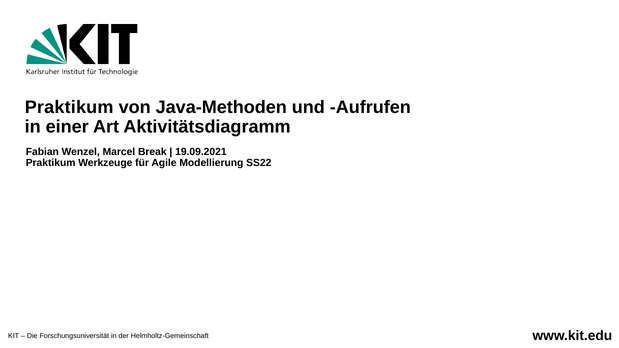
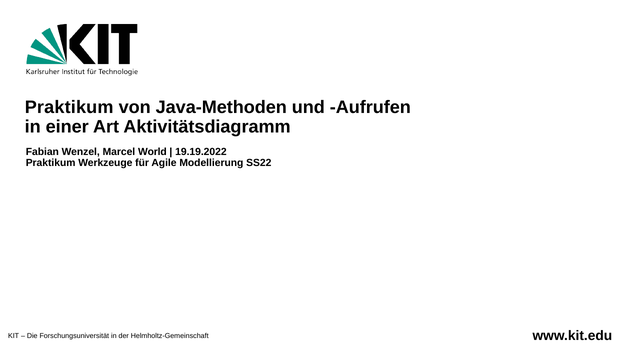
Break: Break -> World (152, 152)
19.09.2021: 19.09.2021 -> 19.19.2022 (201, 152)
